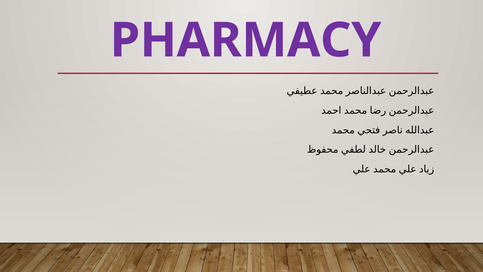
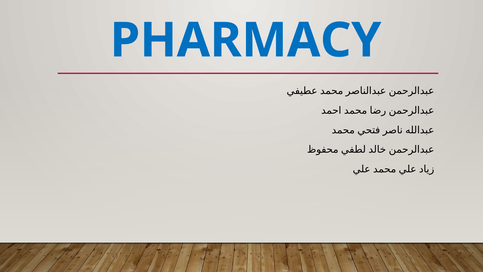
PHARMACY colour: purple -> blue (246, 40)
